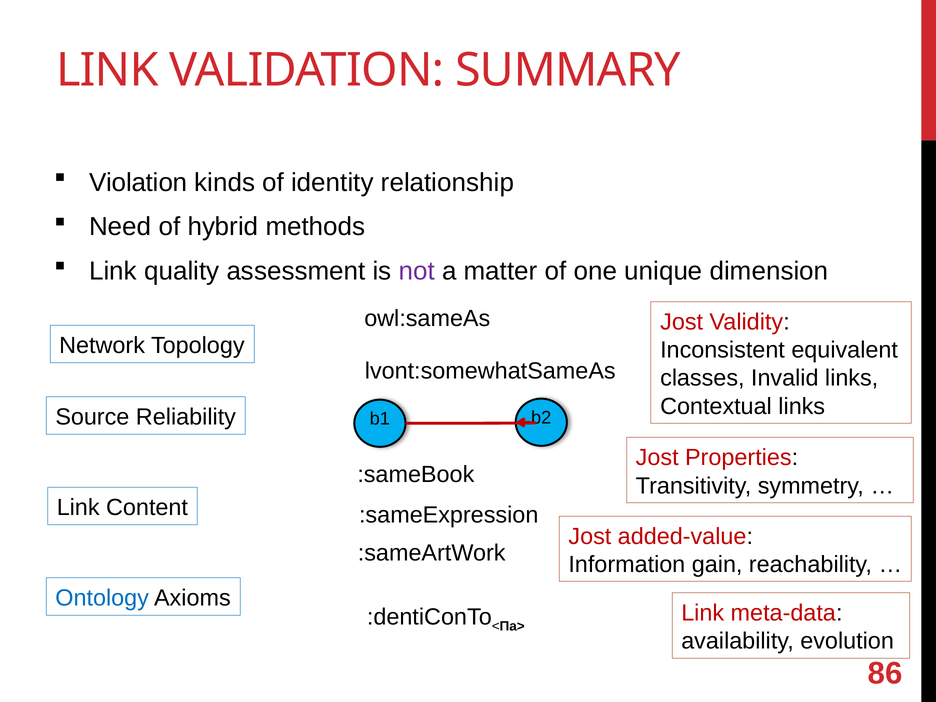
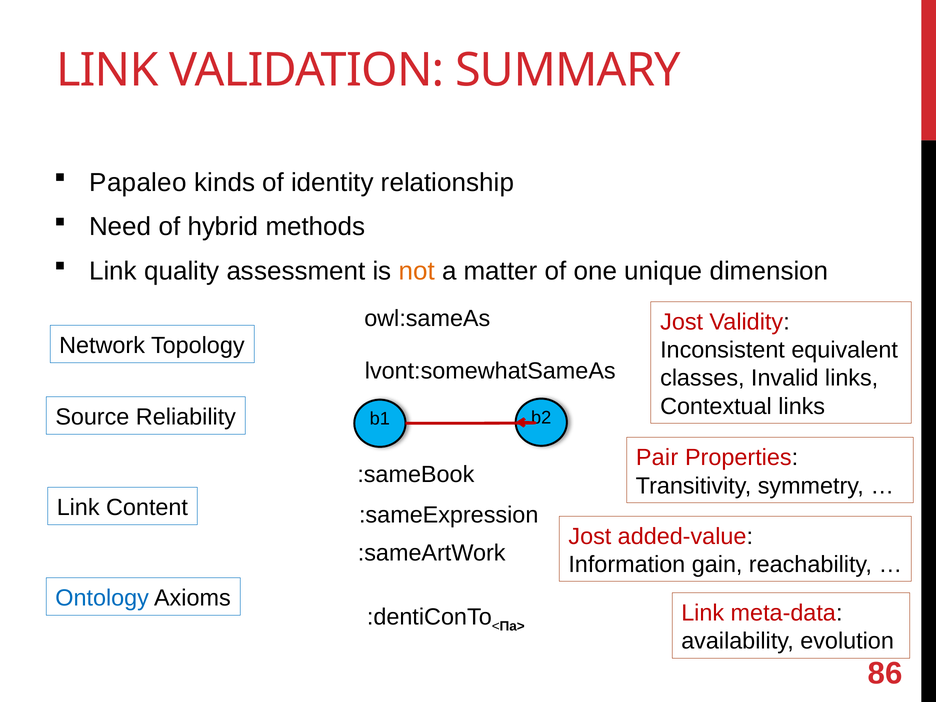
Violation: Violation -> Papaleo (138, 182)
not colour: purple -> orange (417, 271)
Jost: Jost -> Pair (657, 458)
